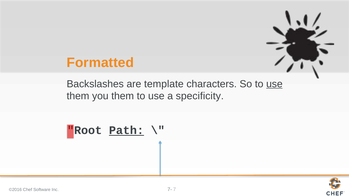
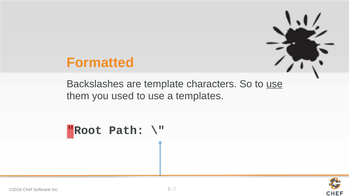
you them: them -> used (123, 96)
specificity: specificity -> templates (200, 96)
Path underline: present -> none (126, 131)
